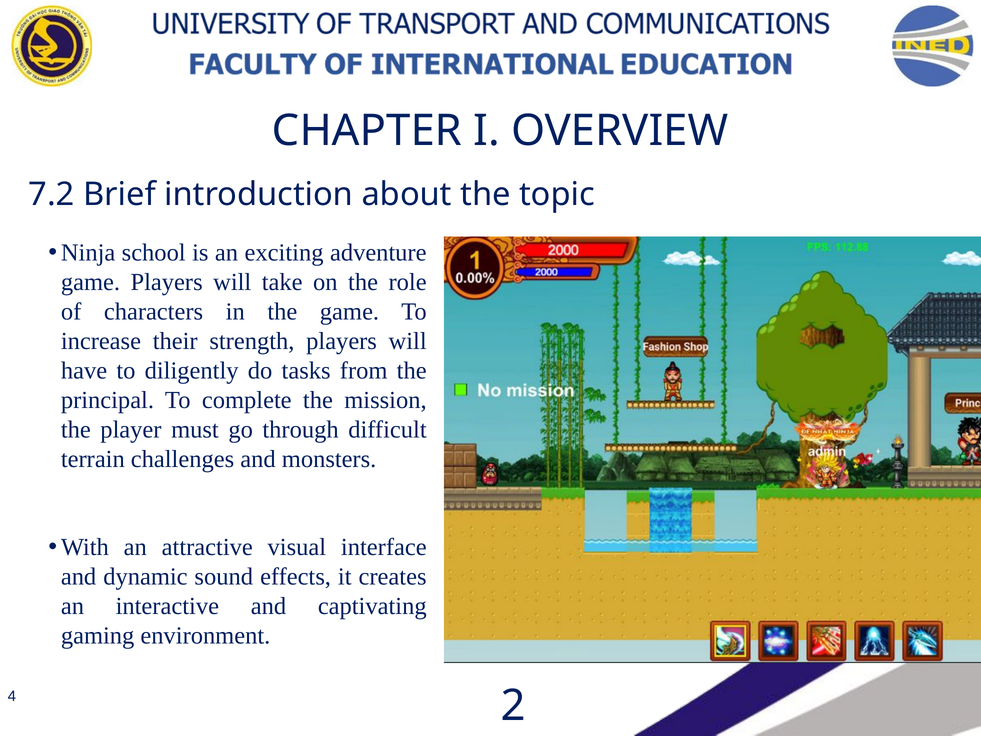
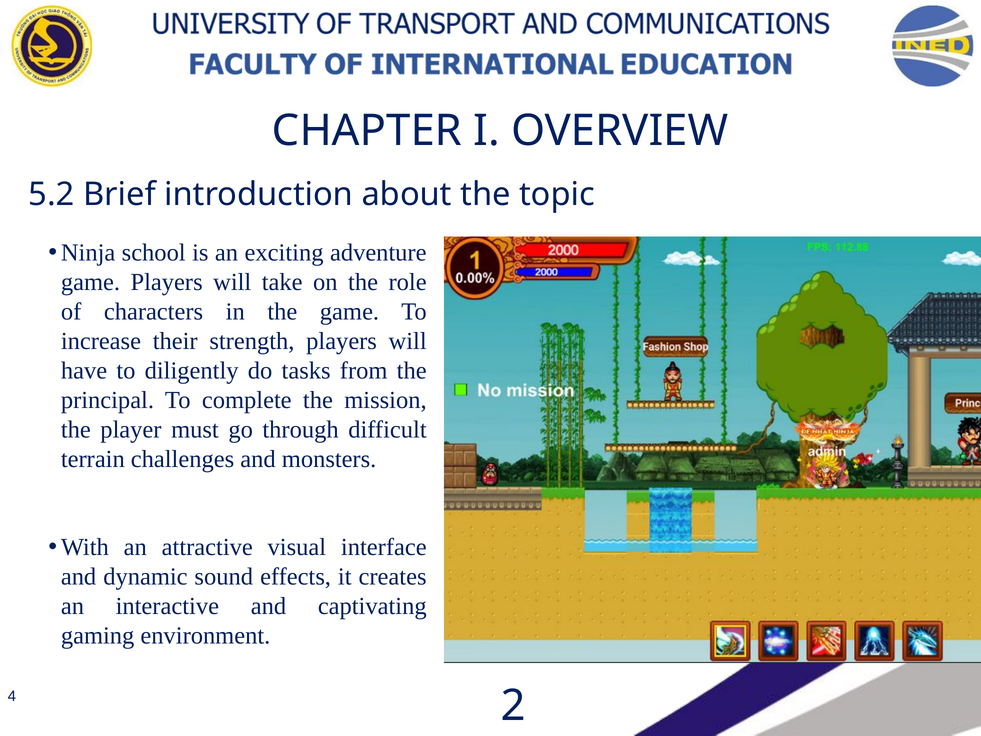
7.2: 7.2 -> 5.2 (52, 195)
